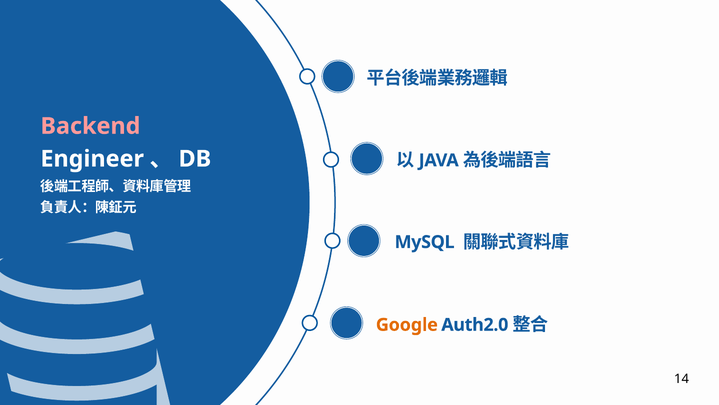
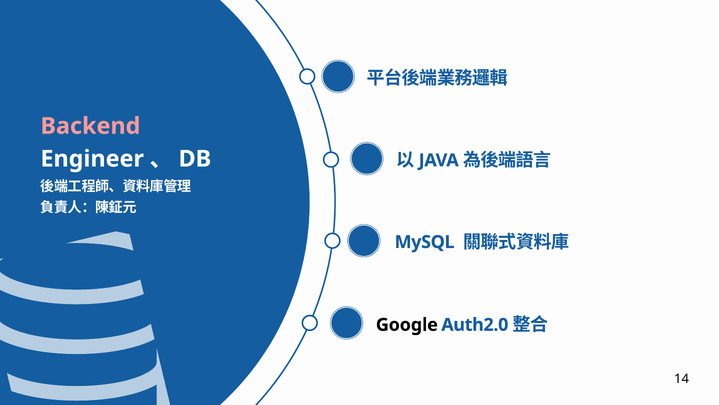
Google colour: orange -> black (407, 324)
